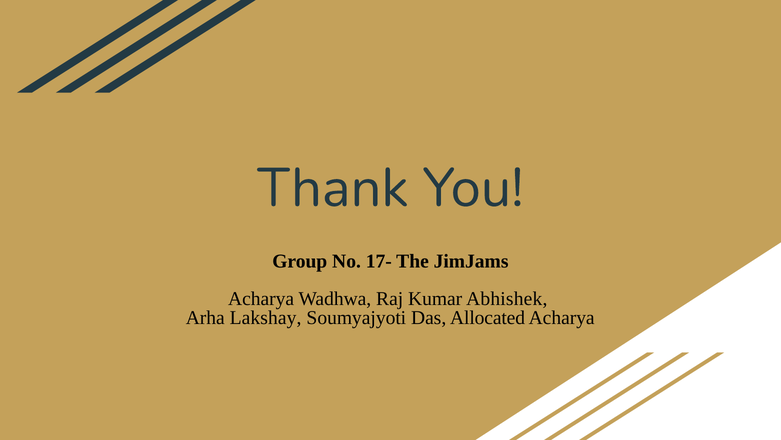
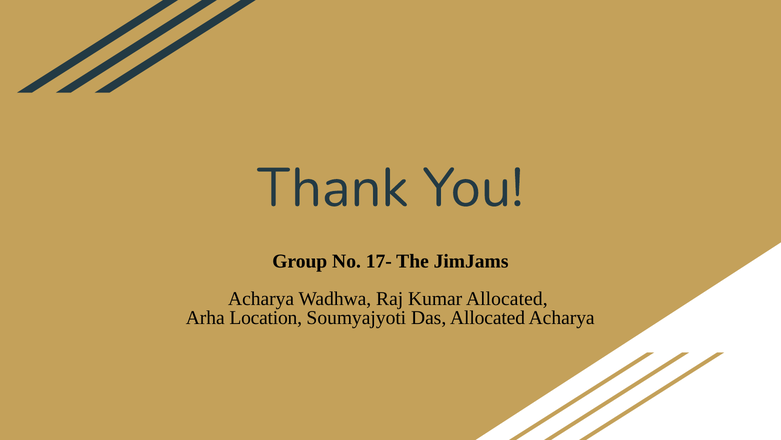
Kumar Abhishek: Abhishek -> Allocated (507, 298)
Lakshay: Lakshay -> Location (266, 317)
